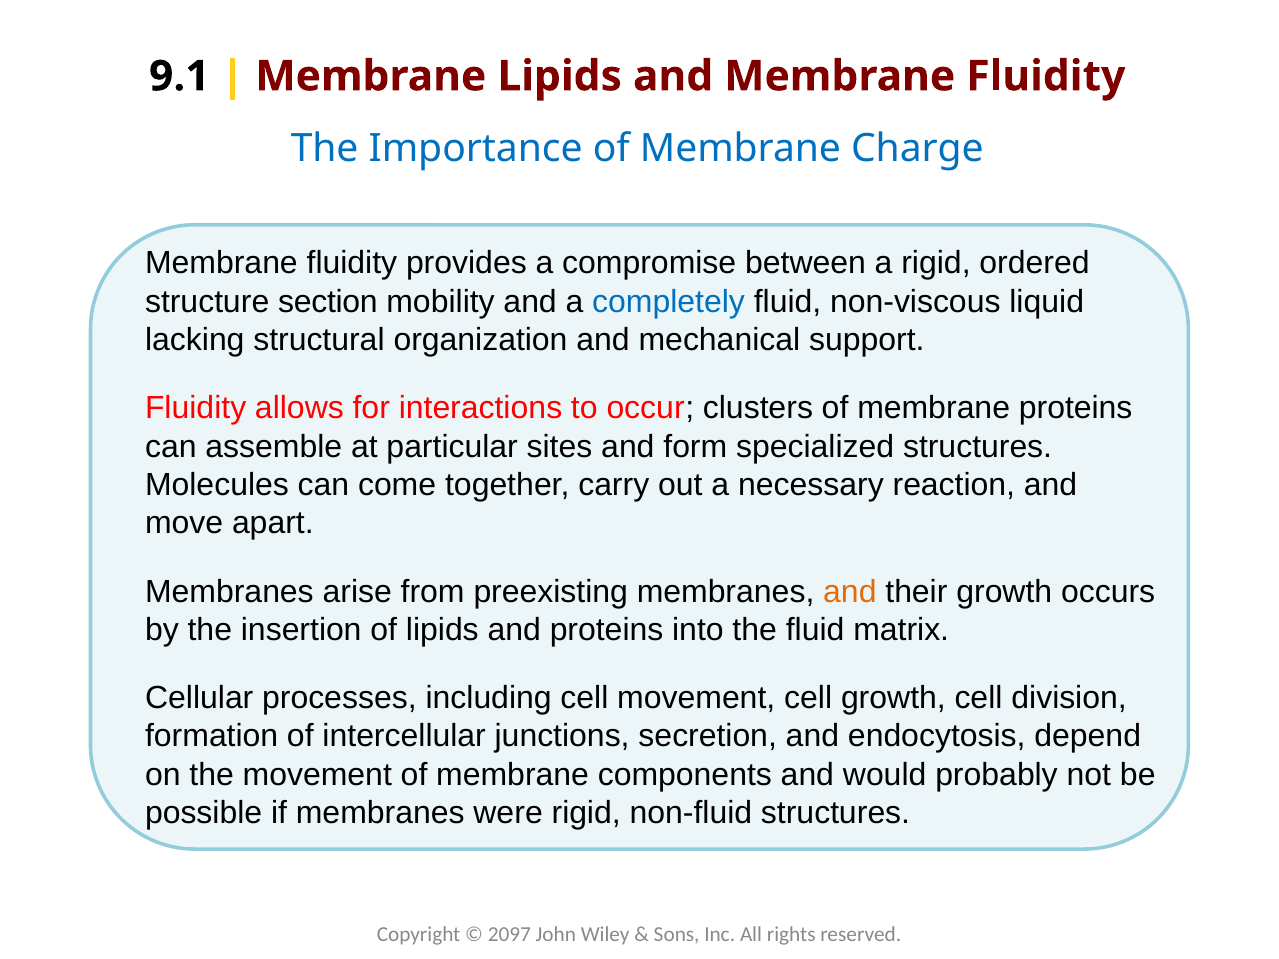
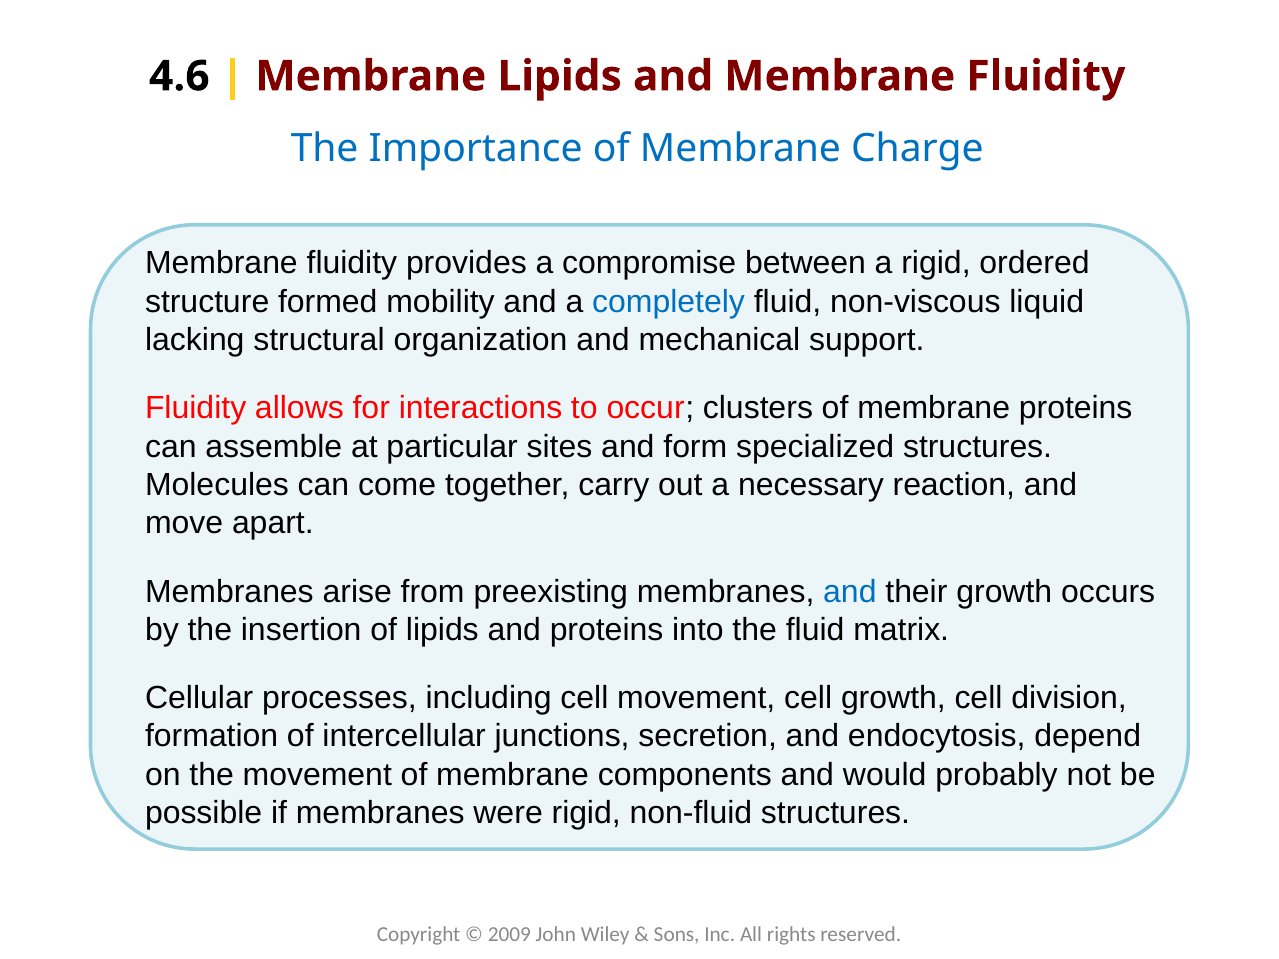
9.1: 9.1 -> 4.6 (179, 76)
section: section -> formed (328, 302)
and colour: orange -> blue (850, 592)
2097: 2097 -> 2009 (509, 935)
